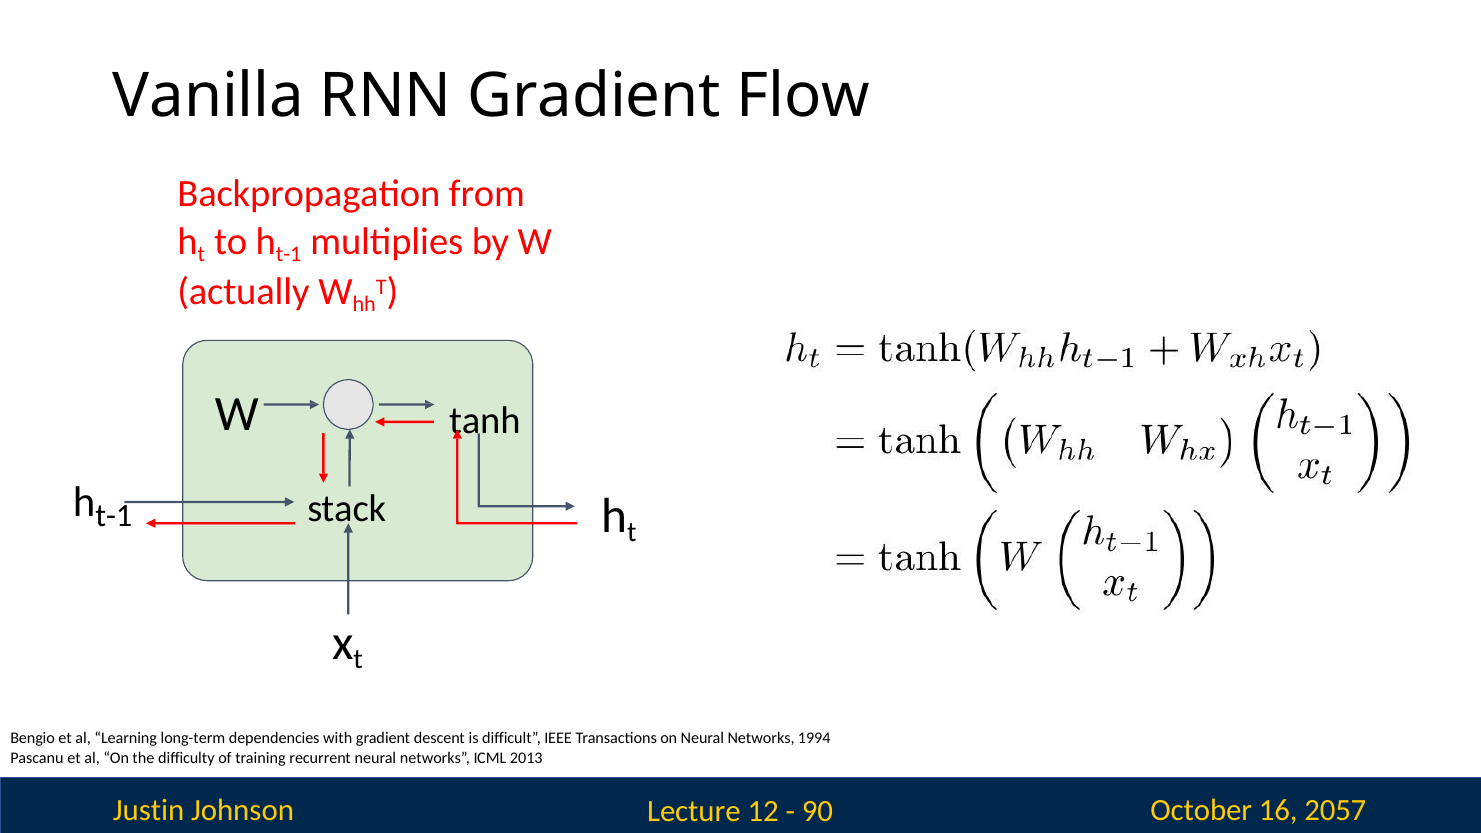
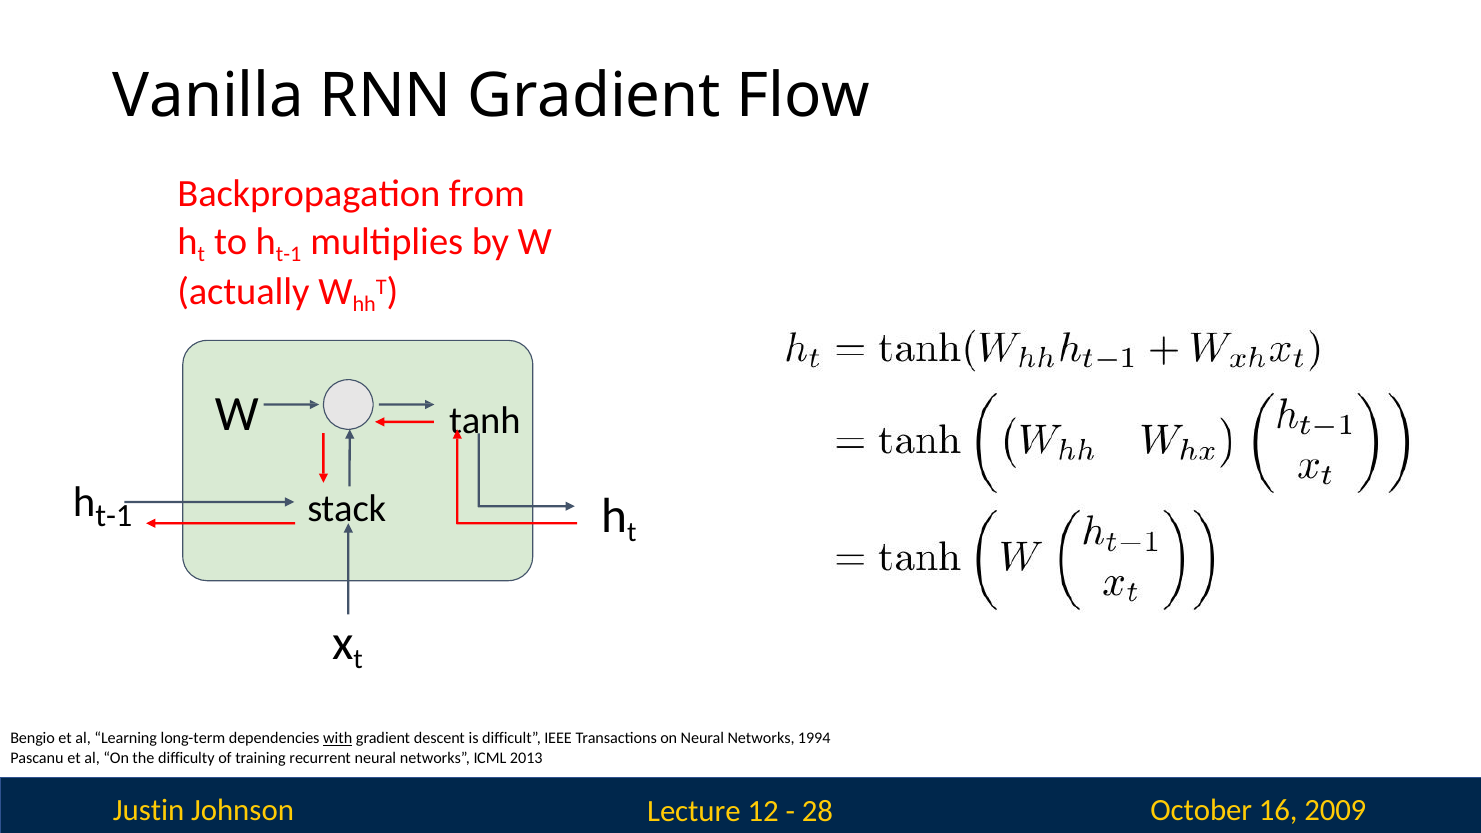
with underline: none -> present (338, 739)
90: 90 -> 28 (817, 811)
2057: 2057 -> 2009 (1335, 810)
